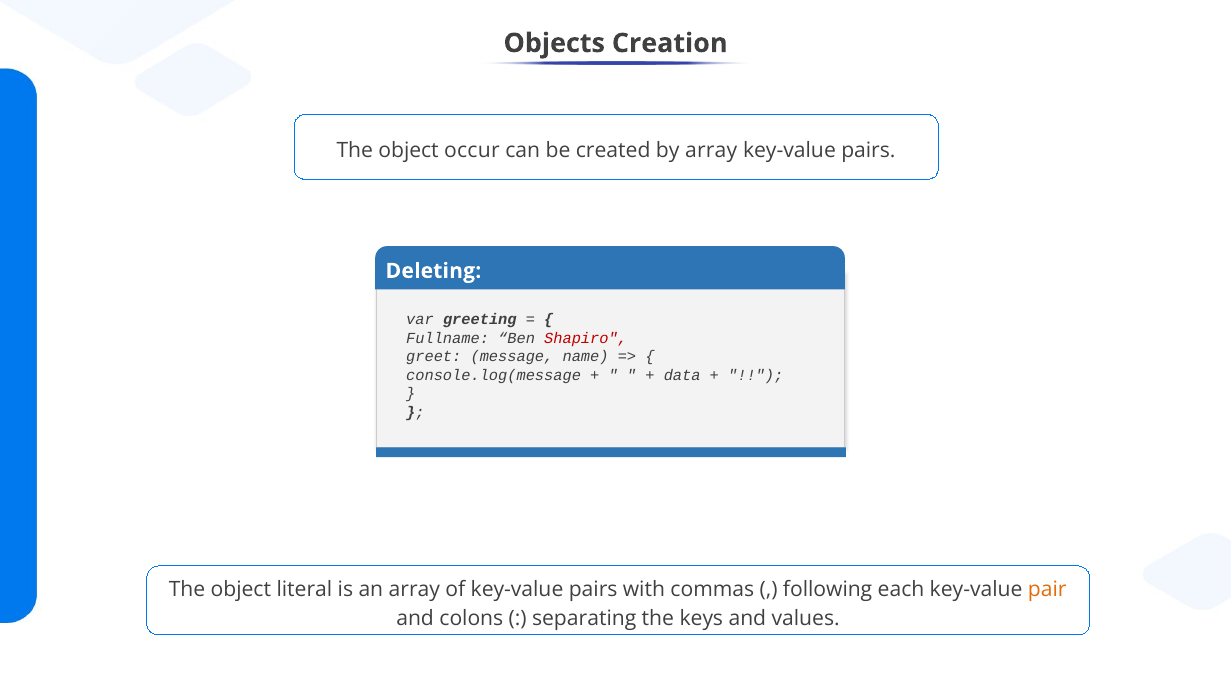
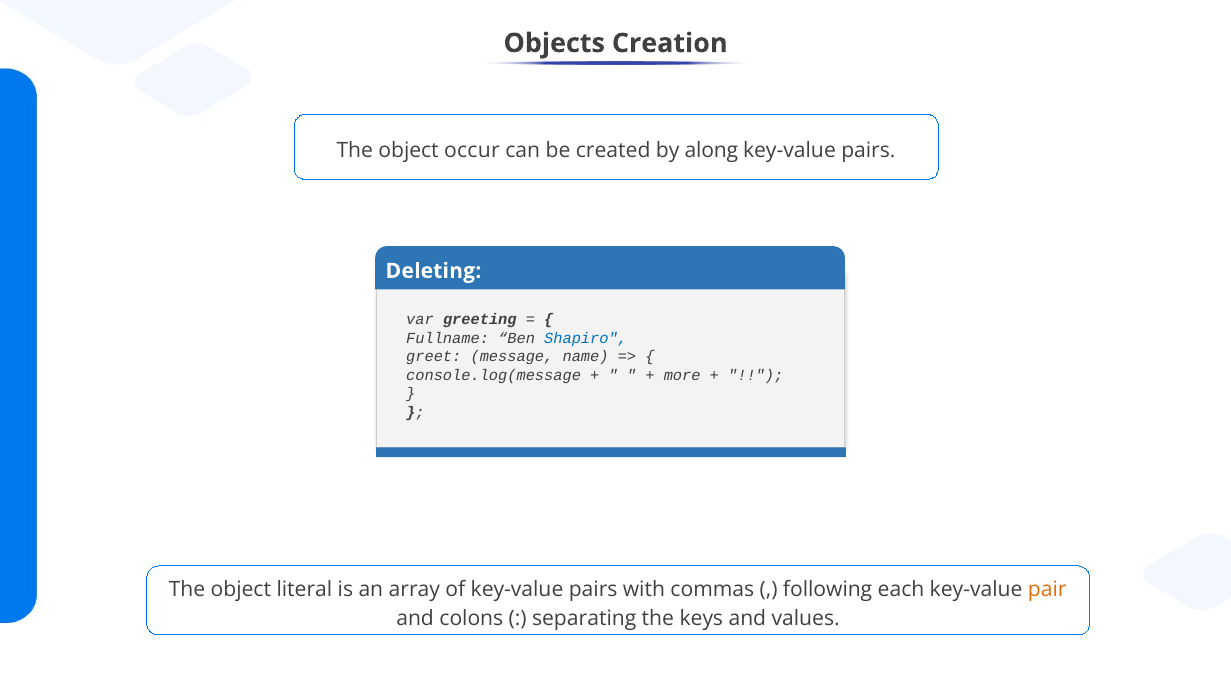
by array: array -> along (711, 150)
Shapiro colour: red -> blue (586, 338)
data: data -> more (682, 375)
